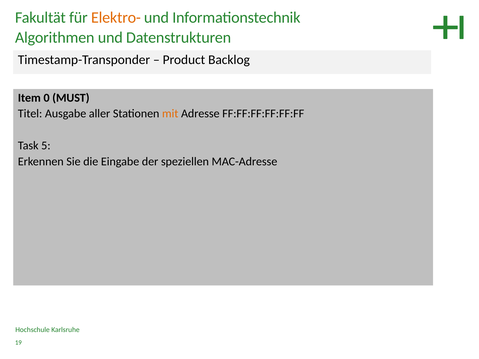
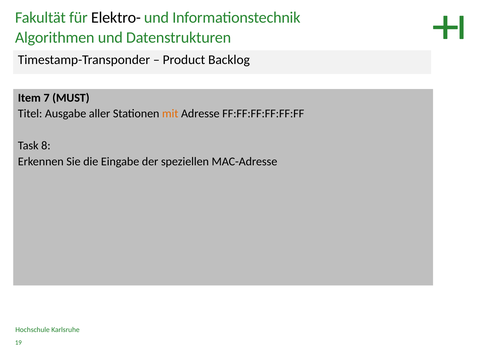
Elektro- colour: orange -> black (116, 18)
0: 0 -> 7 (47, 98)
5: 5 -> 8 (46, 146)
